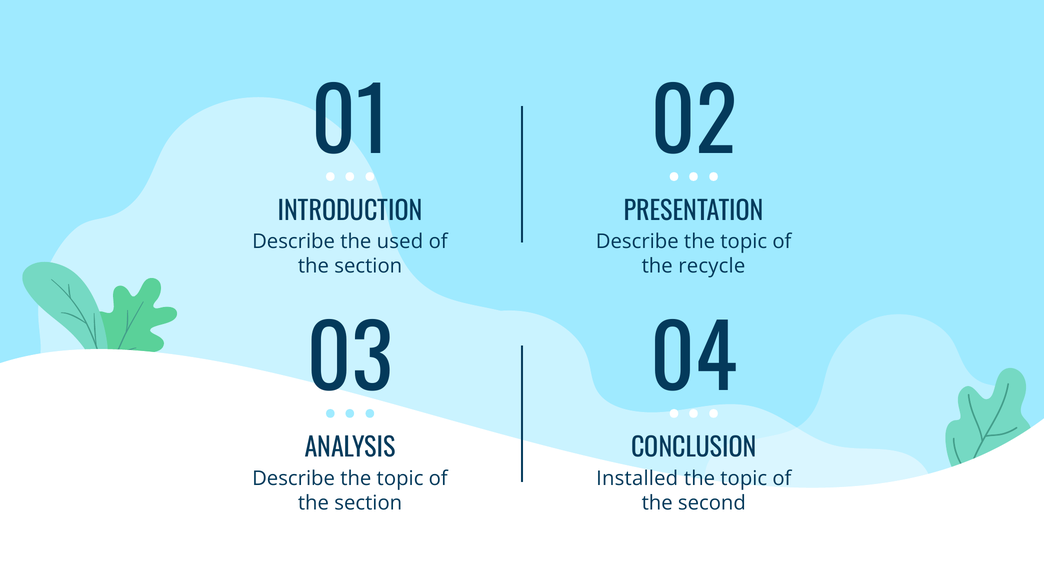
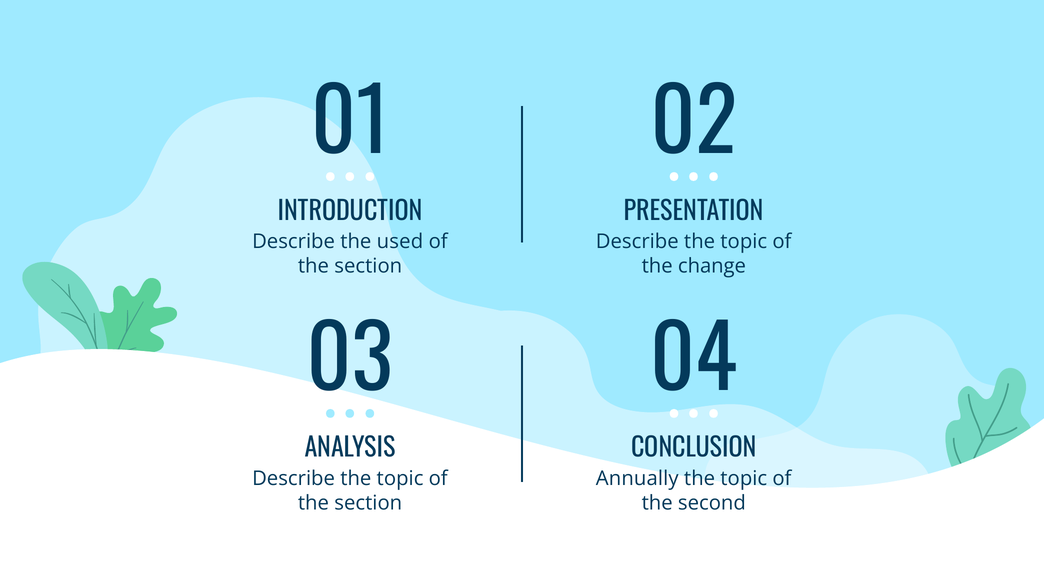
recycle: recycle -> change (712, 266)
Installed: Installed -> Annually (637, 479)
